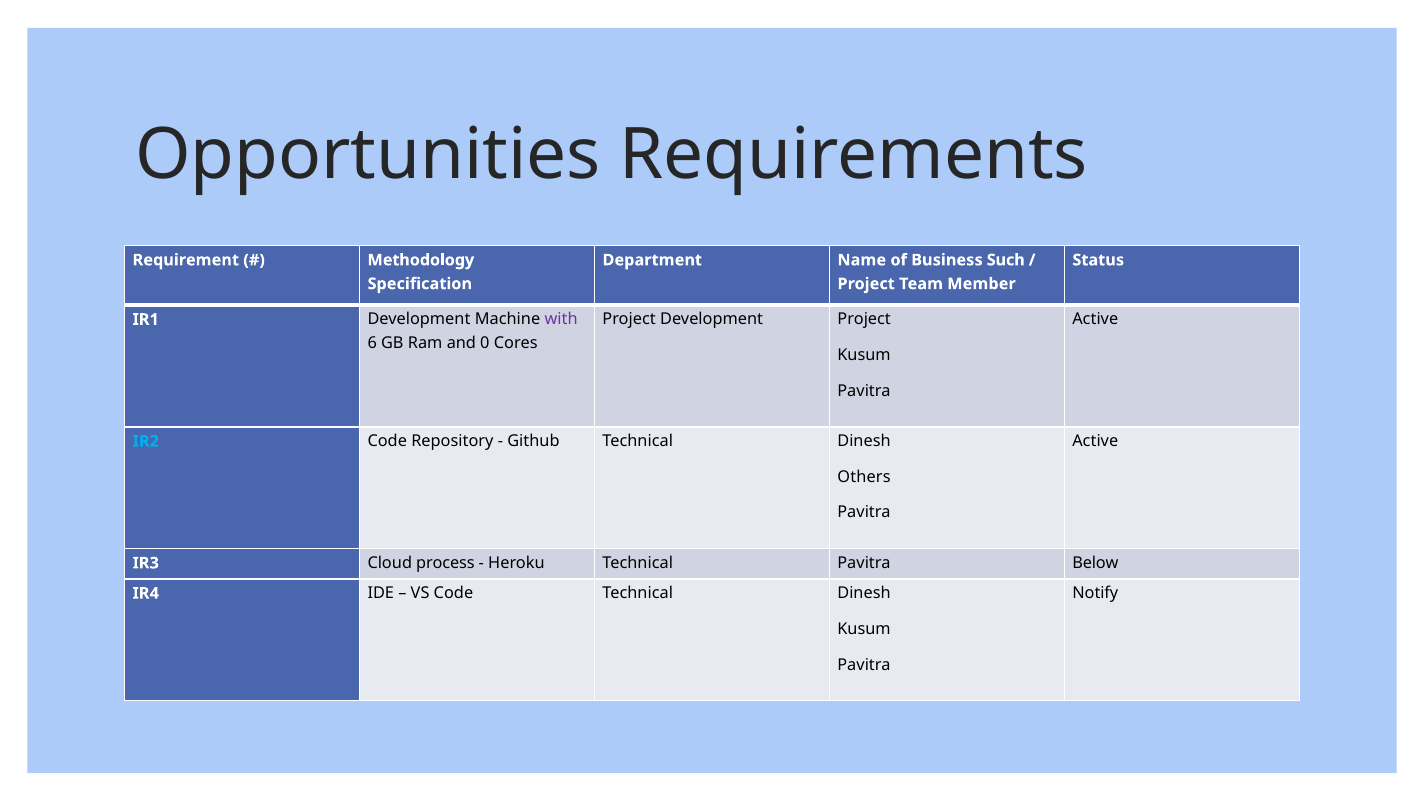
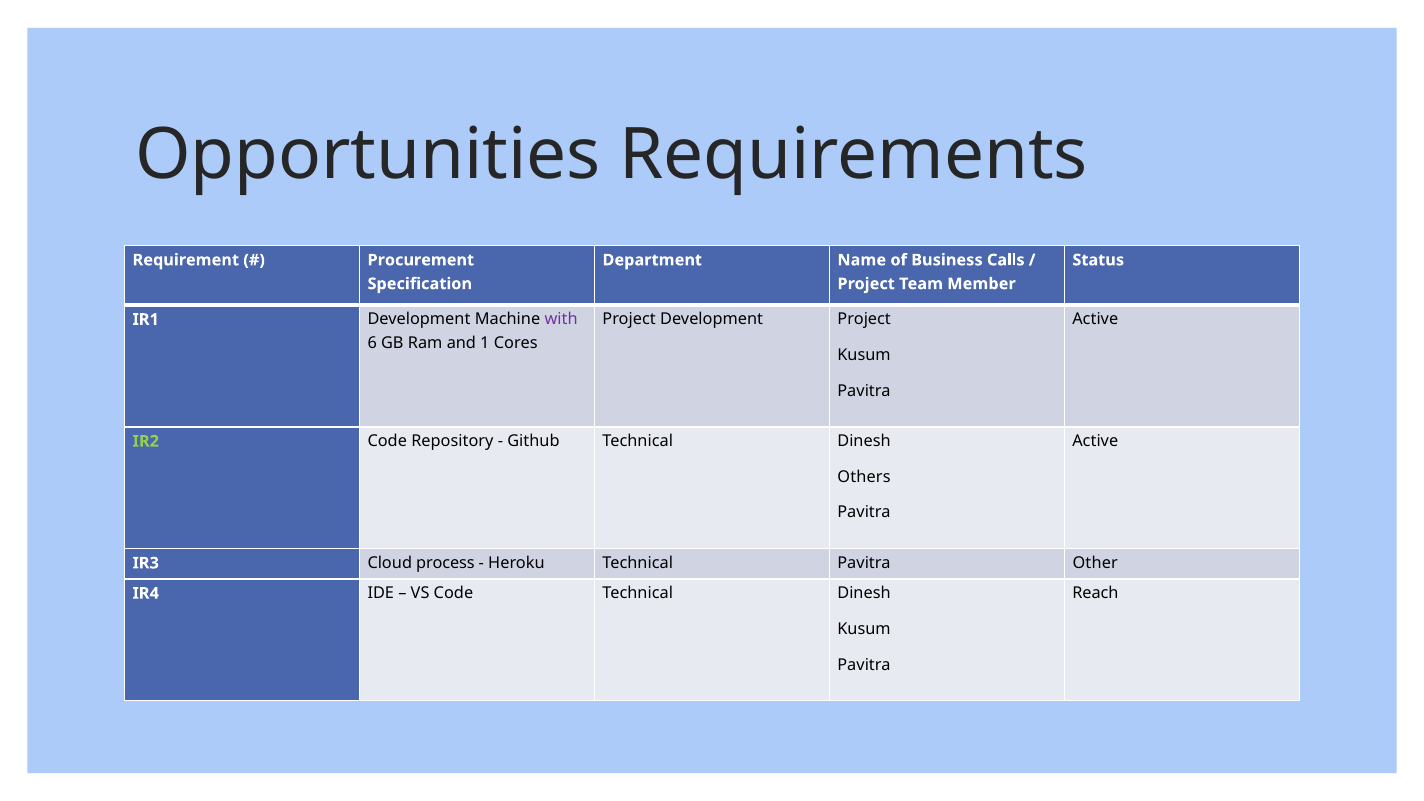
Methodology: Methodology -> Procurement (421, 260)
Such: Such -> Calls (1006, 260)
0: 0 -> 1 (485, 343)
IR2 colour: light blue -> light green (146, 441)
Below: Below -> Other (1095, 563)
Notify: Notify -> Reach (1095, 593)
